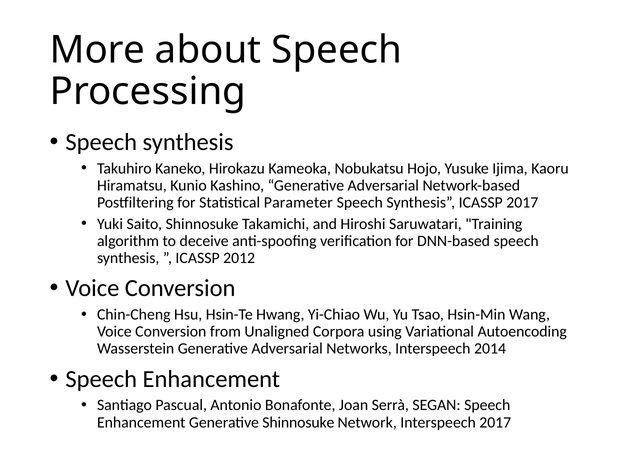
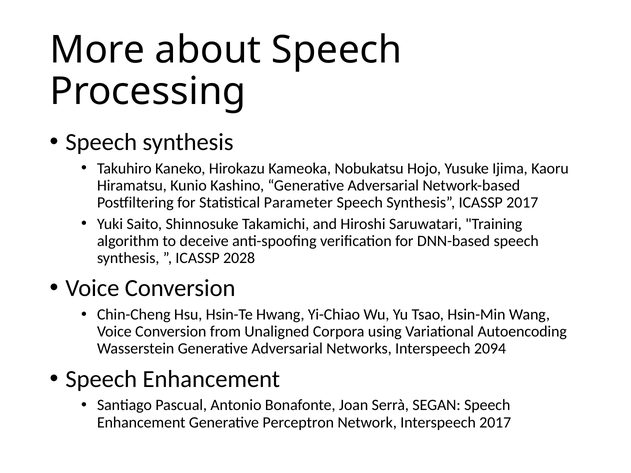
2012: 2012 -> 2028 (239, 258)
2014: 2014 -> 2094 (490, 349)
Generative Shinnosuke: Shinnosuke -> Perceptron (298, 423)
